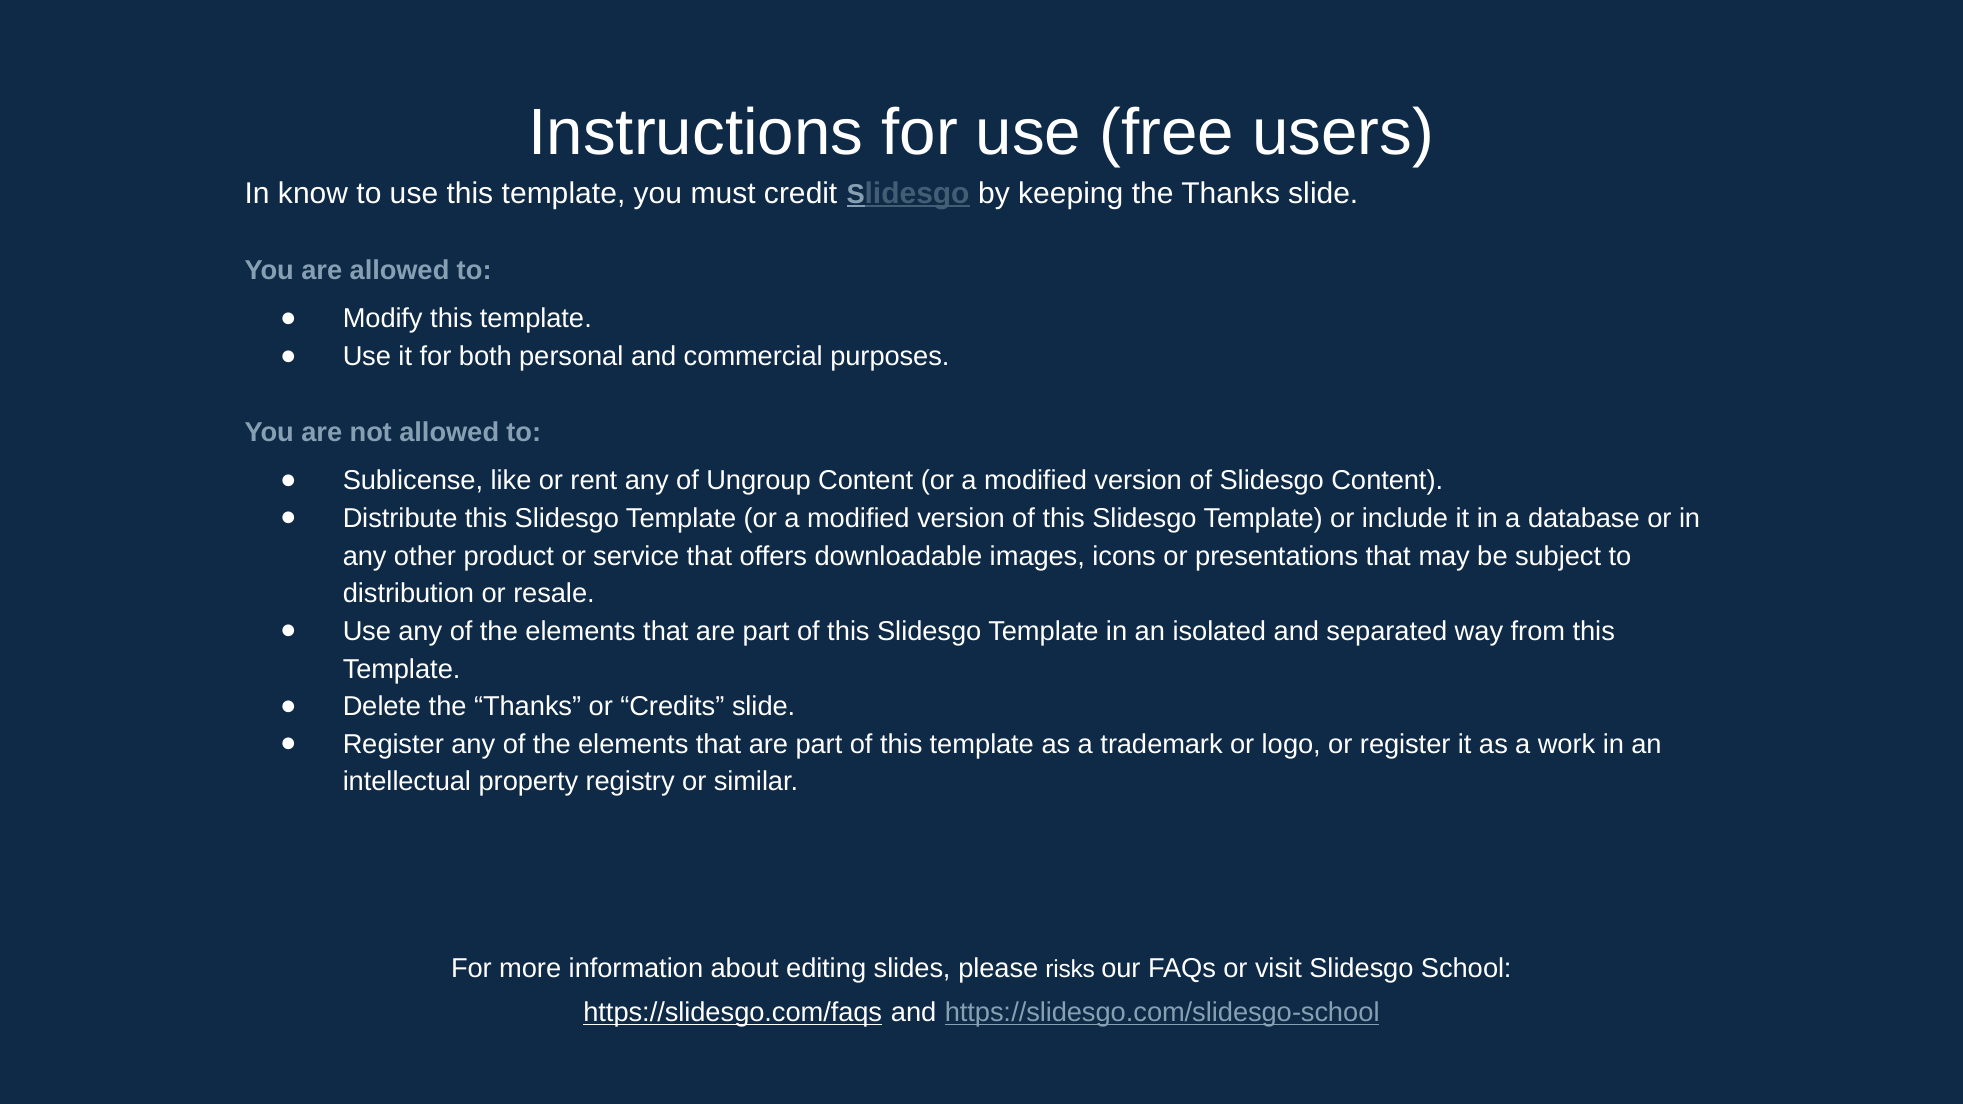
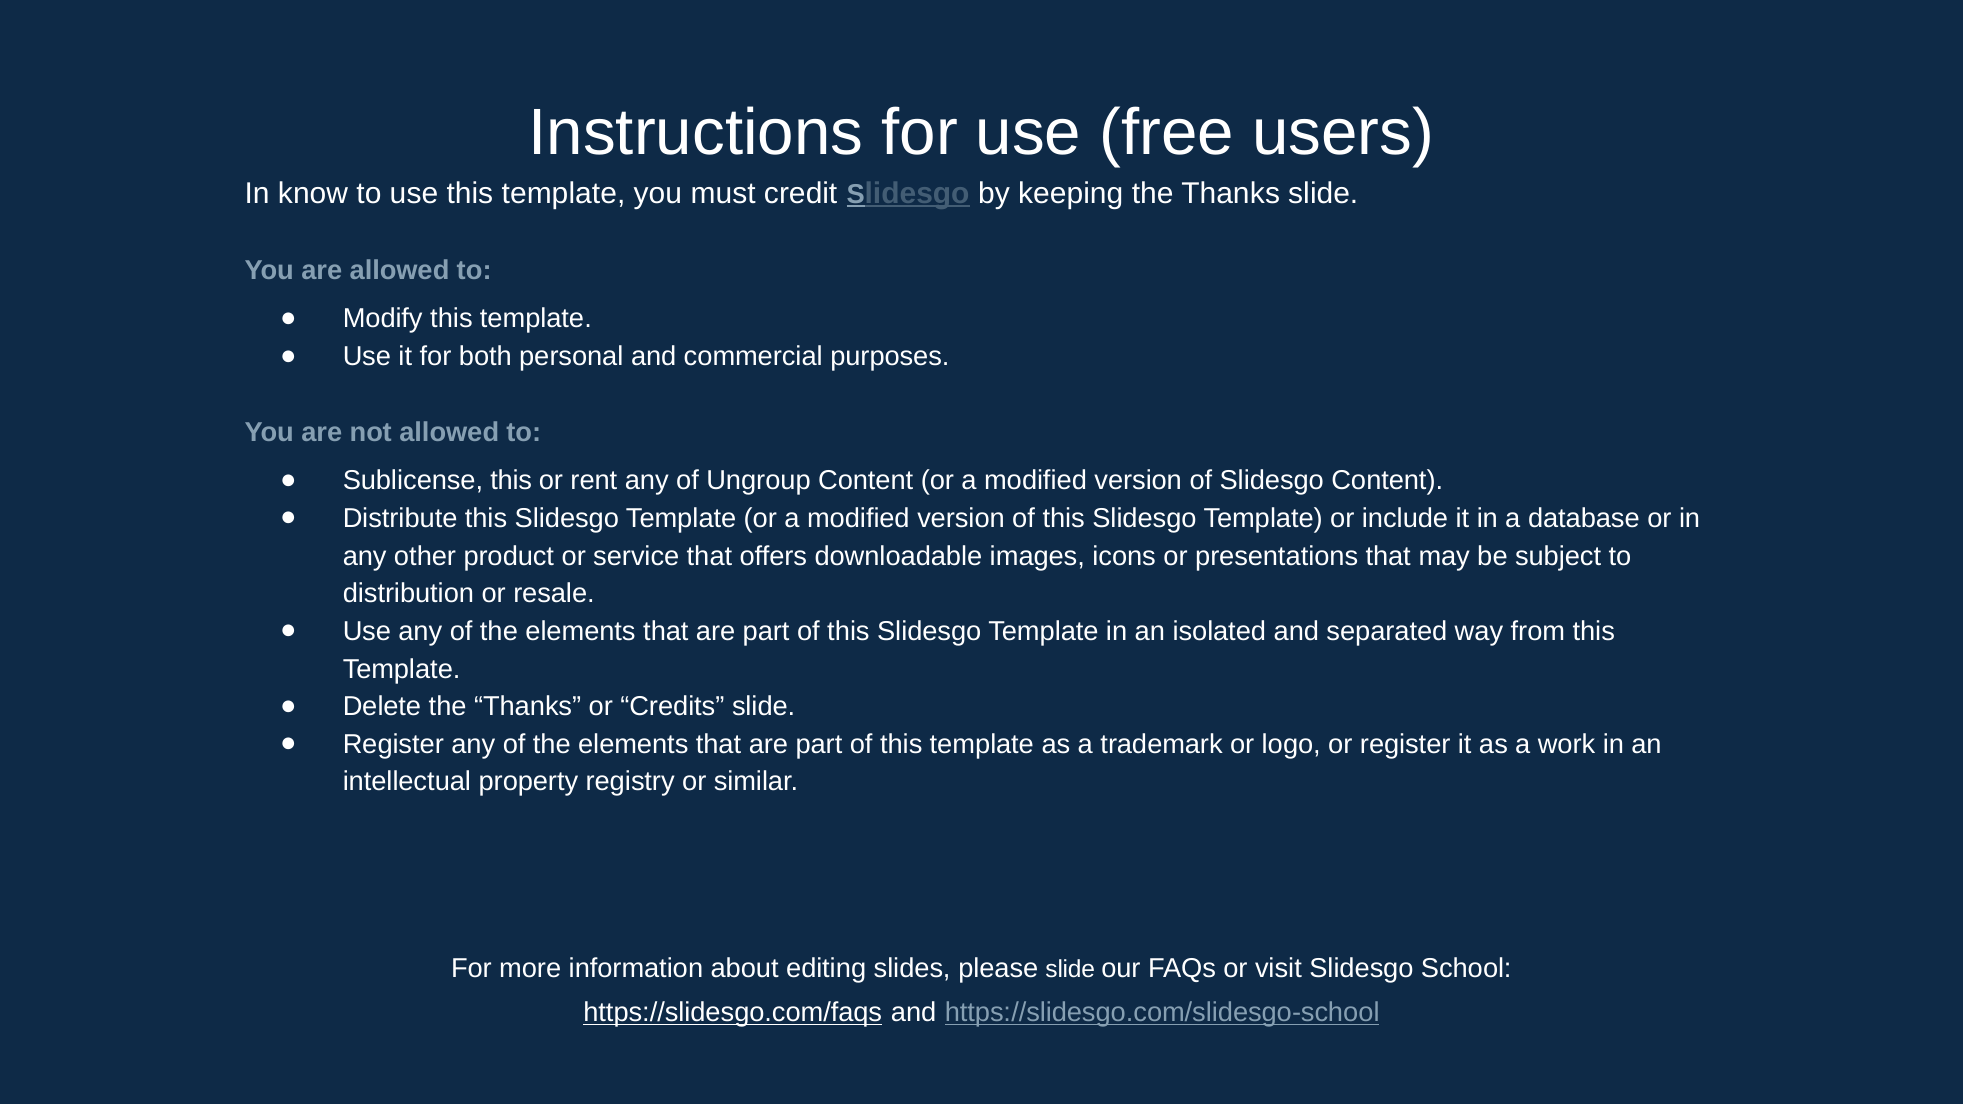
Sublicense like: like -> this (511, 481)
please risks: risks -> slide (1070, 970)
